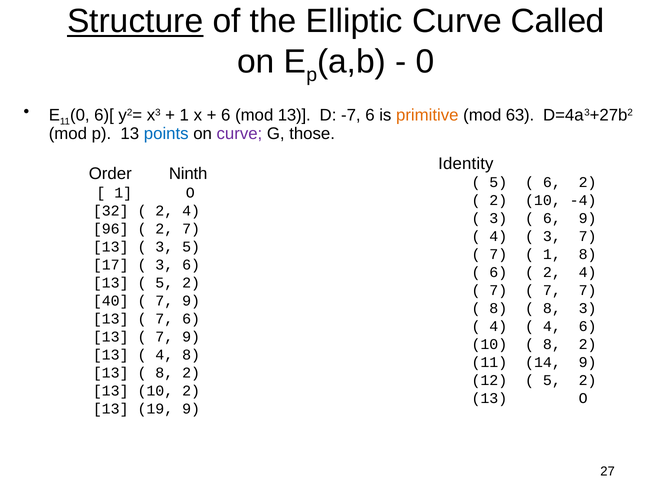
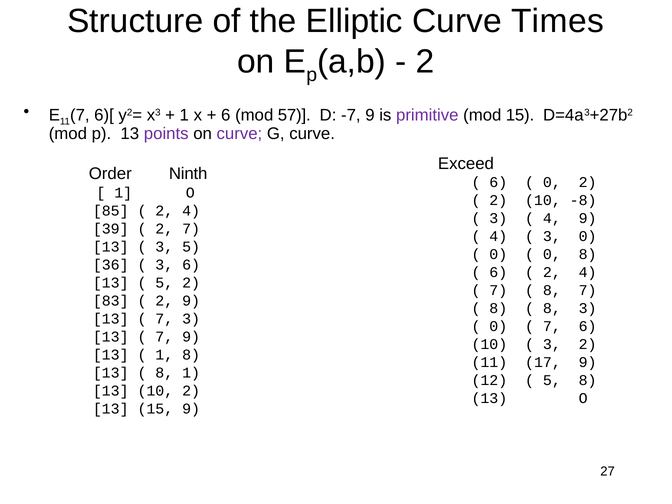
Structure underline: present -> none (135, 21)
Called: Called -> Times (557, 21)
0: 0 -> 2 (425, 62)
11 0: 0 -> 7 (80, 115)
mod 13: 13 -> 57 (294, 115)
-7 6: 6 -> 9 (370, 115)
primitive colour: orange -> purple (427, 115)
mod 63: 63 -> 15 (520, 115)
points colour: blue -> purple (166, 134)
G those: those -> curve (312, 134)
Identity: Identity -> Exceed (466, 164)
5: 5 -> 6 (498, 183)
6: 6 -> 0 (552, 183)
-4: -4 -> -8 (583, 201)
32: 32 -> 85 (111, 211)
6: 6 -> 4 (552, 219)
96: 96 -> 39 (111, 229)
3 7: 7 -> 0 (588, 237)
7: 7 -> 0 (498, 255)
1: 1 -> 0 (552, 255)
17: 17 -> 36 (111, 265)
7: 7 -> 8 (552, 291)
40: 40 -> 83 (111, 301)
7: 7 -> 2 (164, 301)
7 6: 6 -> 3 (191, 319)
4: 4 -> 0 (498, 326)
4: 4 -> 7 (552, 326)
8: 8 -> 3 (552, 344)
4: 4 -> 1 (164, 355)
14: 14 -> 17 (543, 362)
2: 2 -> 1 (191, 373)
2: 2 -> 8 (588, 380)
13 19: 19 -> 15 (155, 409)
